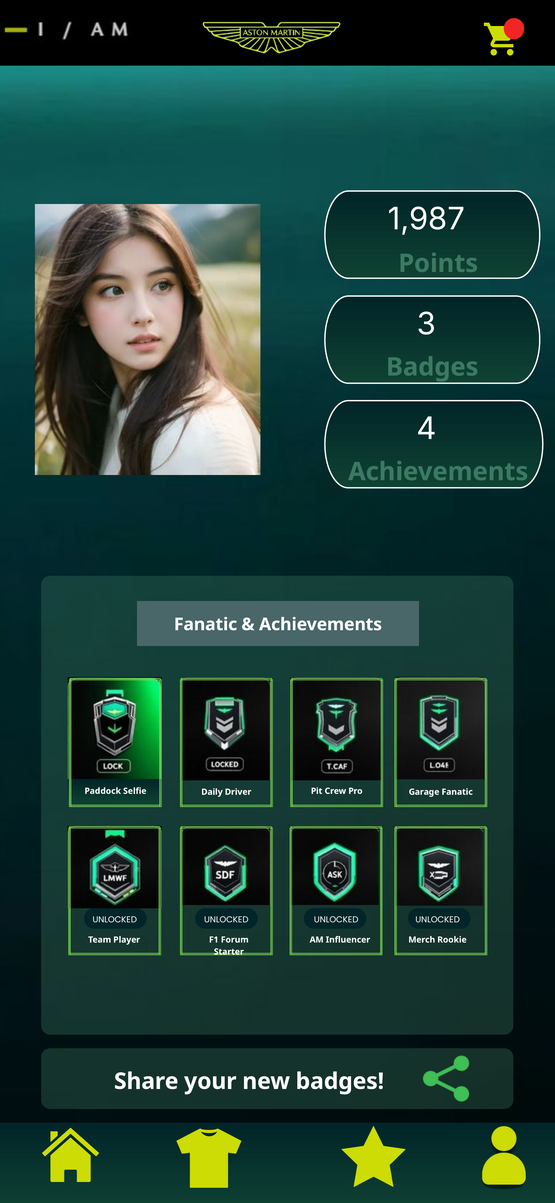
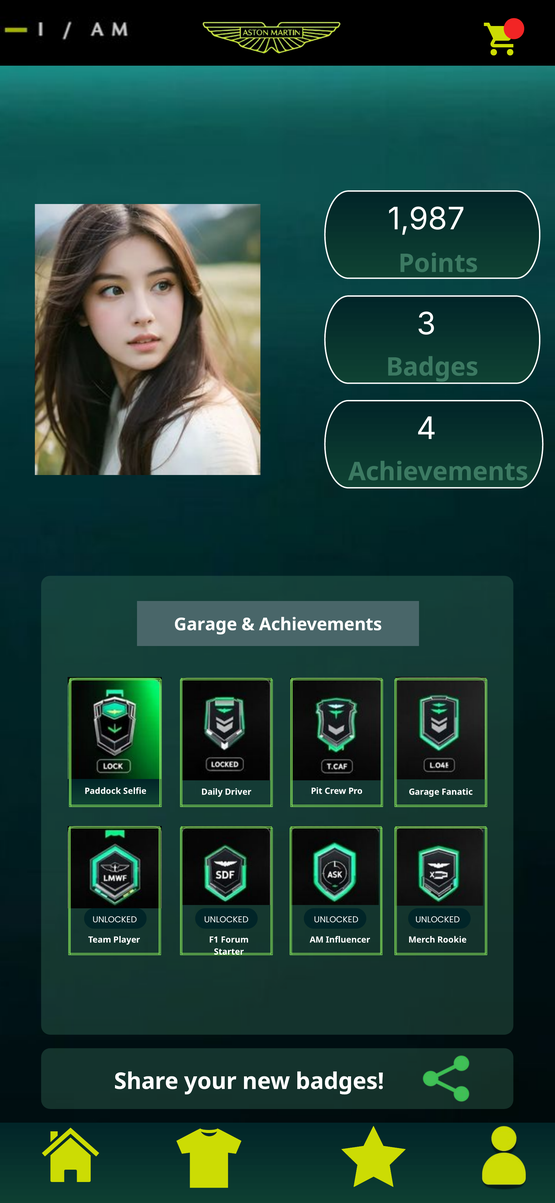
Fanatic: Fanatic -> Garage (206, 625)
